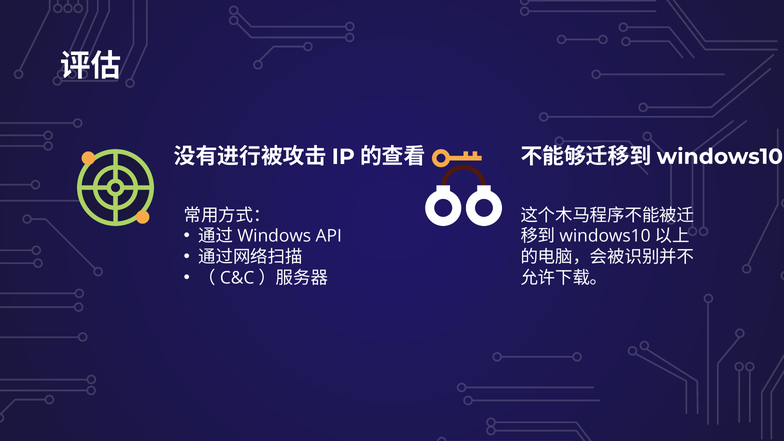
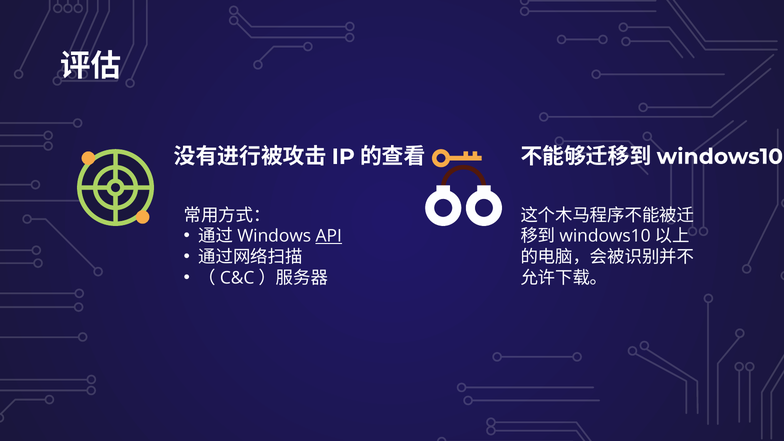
API underline: none -> present (329, 236)
